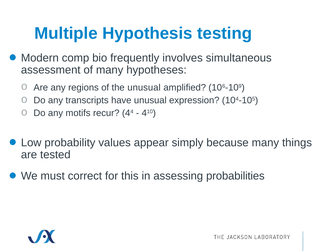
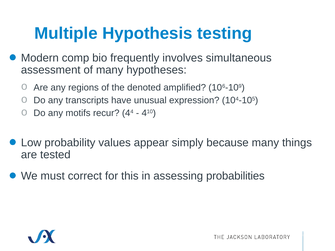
the unusual: unusual -> denoted (144, 88)
